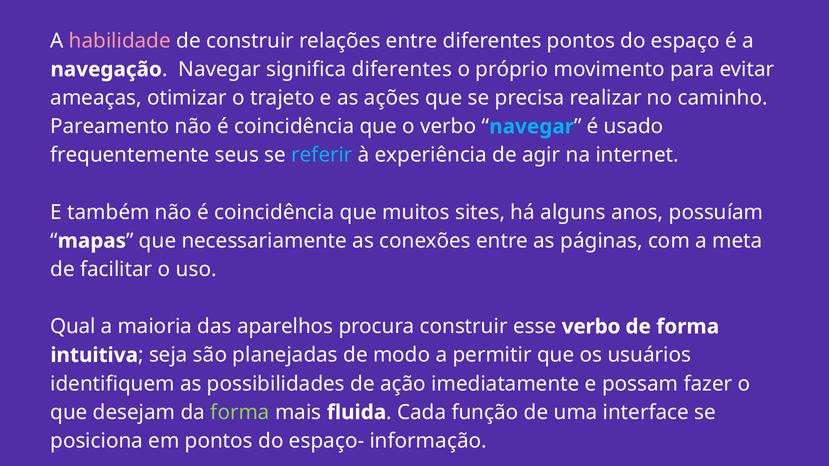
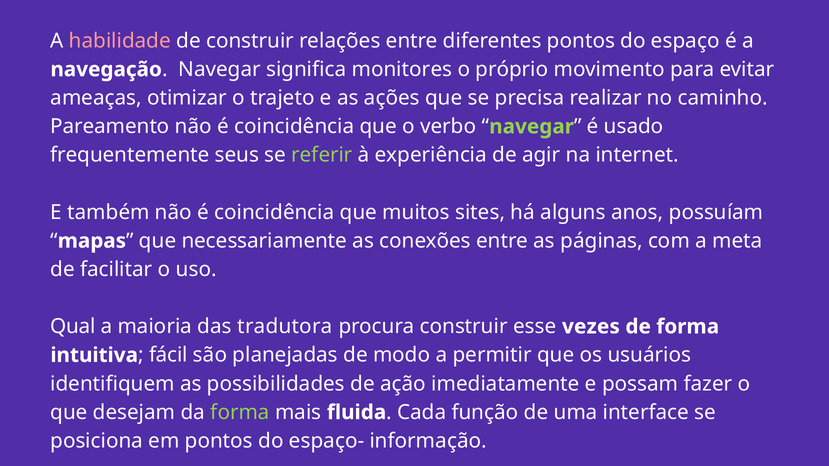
significa diferentes: diferentes -> monitores (402, 70)
navegar colour: light blue -> light green (532, 127)
referir colour: light blue -> light green (322, 155)
aparelhos: aparelhos -> tradutora (285, 327)
esse verbo: verbo -> vezes (591, 327)
seja: seja -> fácil (168, 355)
